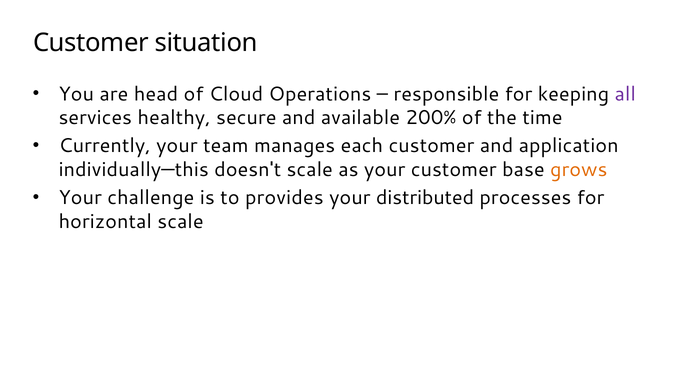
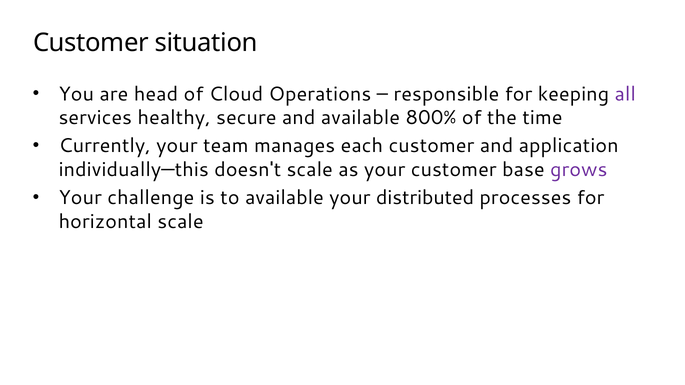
200%: 200% -> 800% (431, 118)
grows colour: orange -> purple (579, 170)
to provides: provides -> available (284, 198)
